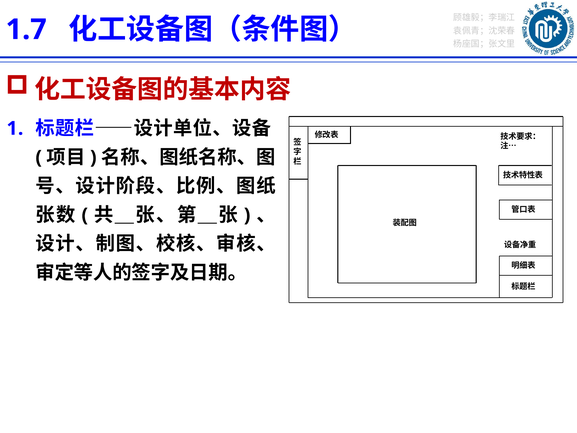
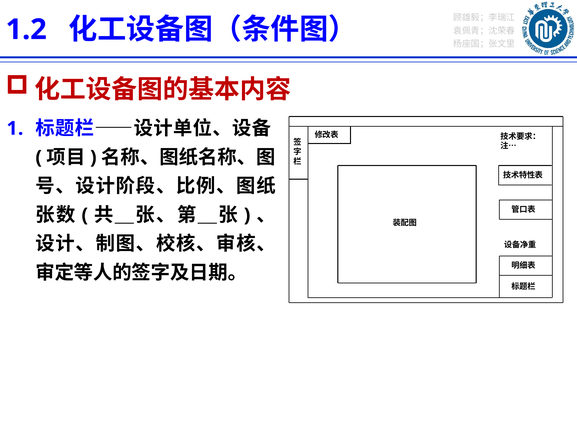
1.7: 1.7 -> 1.2 (26, 30)
